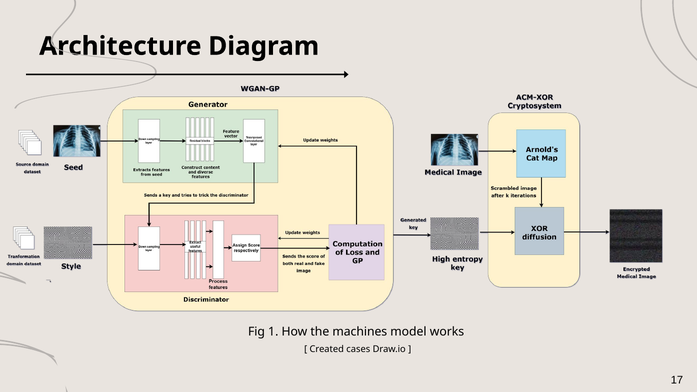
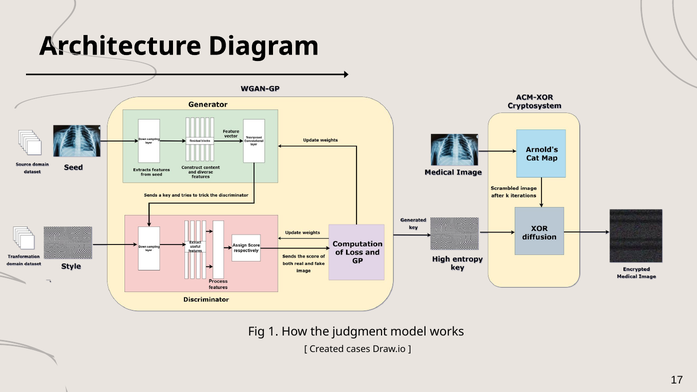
machines: machines -> judgment (360, 332)
